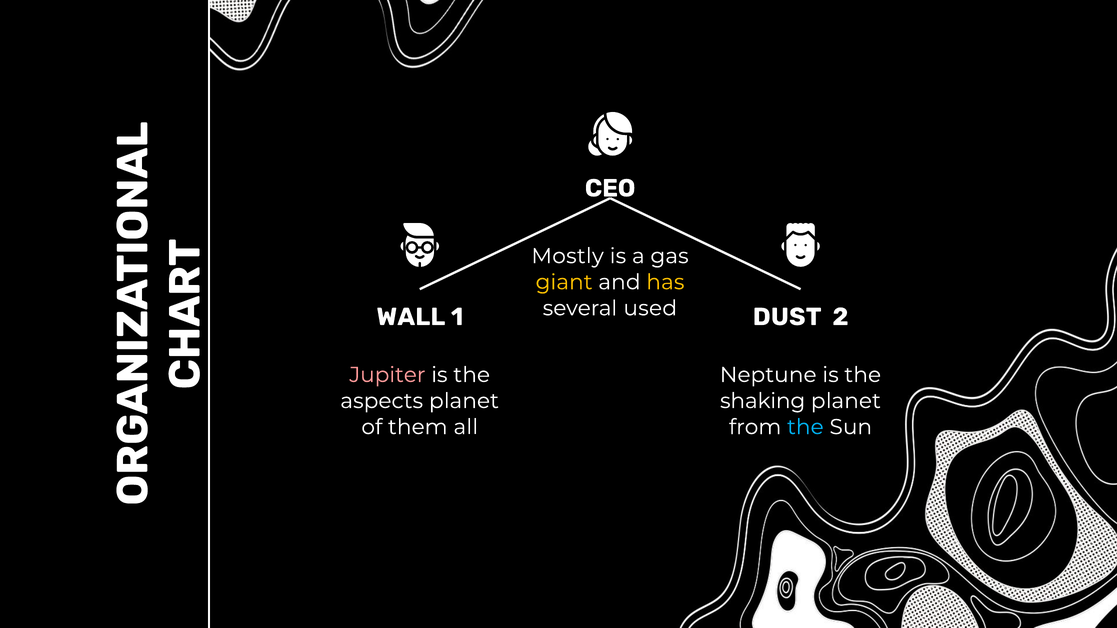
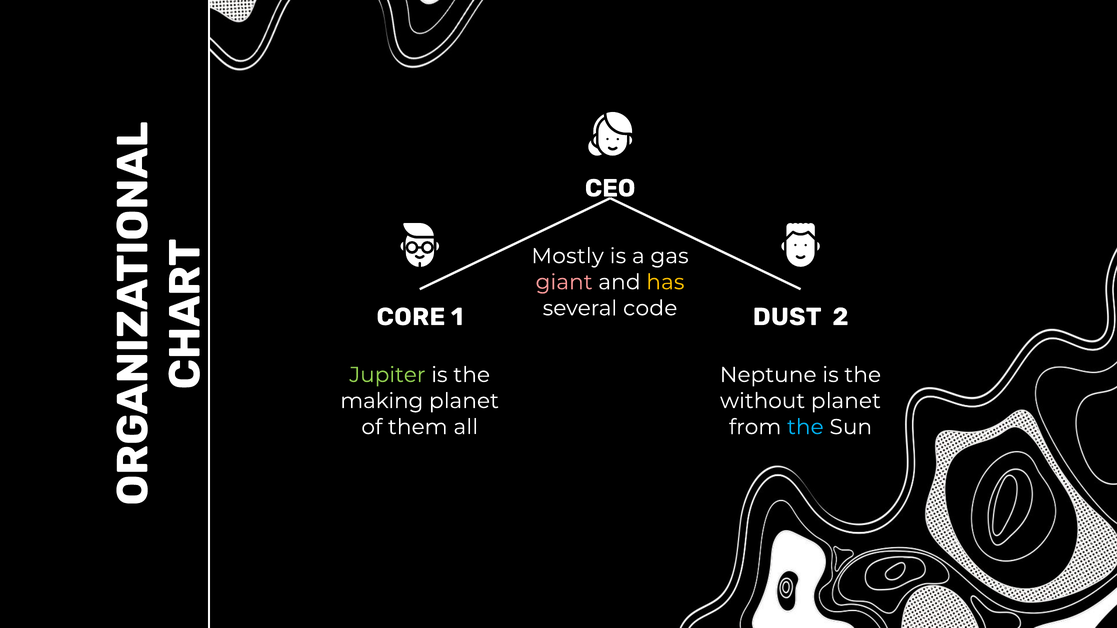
giant colour: yellow -> pink (564, 282)
used: used -> code (650, 308)
WALL: WALL -> CORE (411, 317)
Jupiter colour: pink -> light green (387, 375)
aspects: aspects -> making (382, 401)
shaking: shaking -> without (763, 401)
